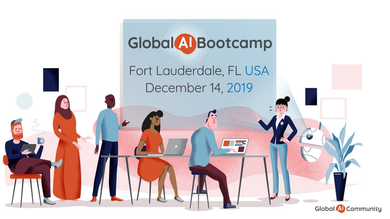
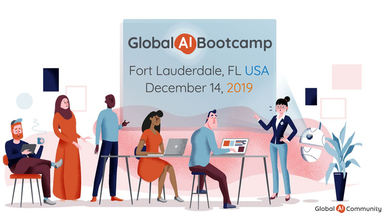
2019 colour: blue -> orange (240, 88)
